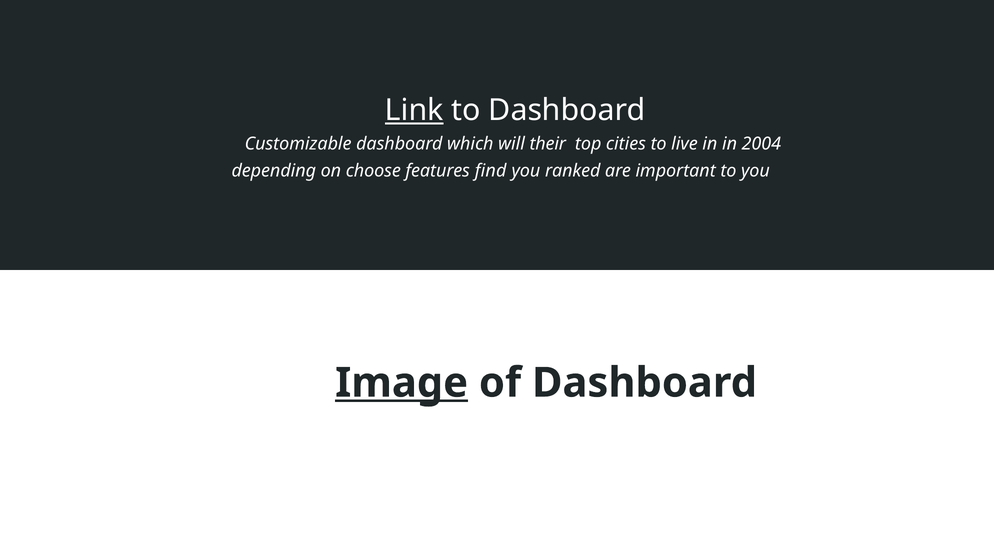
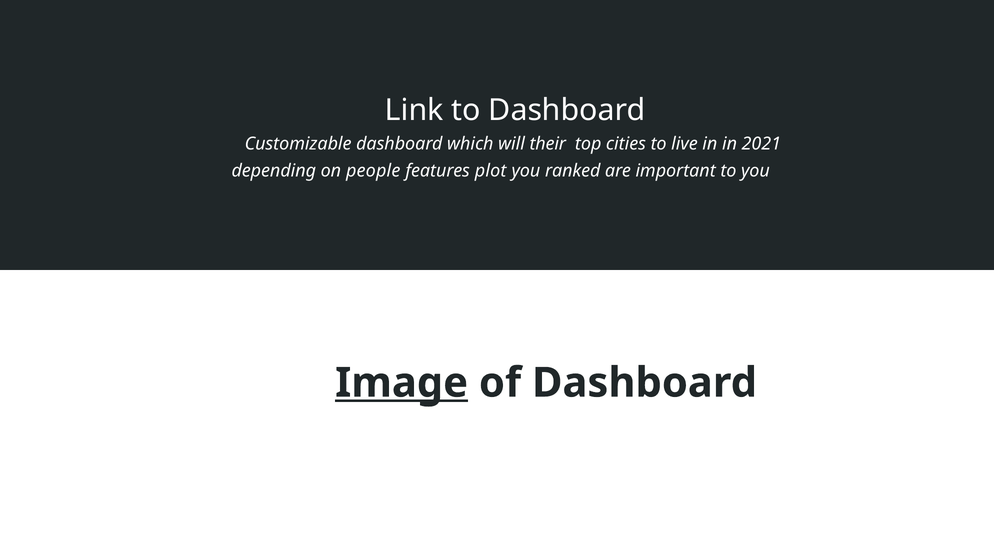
Link underline: present -> none (414, 110)
2004: 2004 -> 2021 (761, 144)
choose: choose -> people (373, 171)
find: find -> plot (491, 171)
